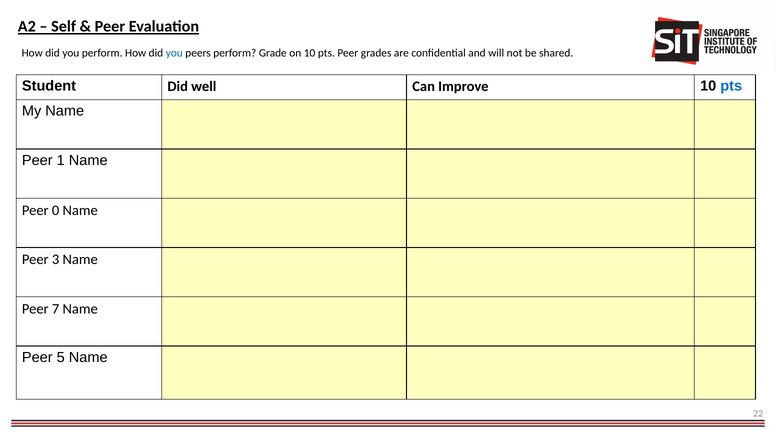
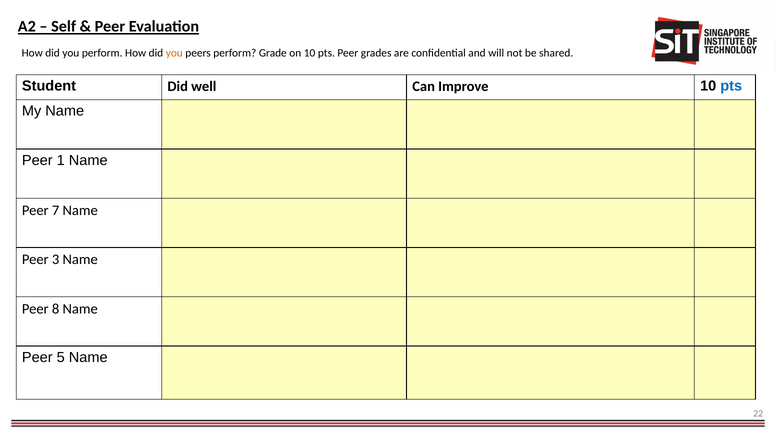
you colour: blue -> orange (174, 53)
0: 0 -> 7 (56, 211)
7: 7 -> 8 (56, 309)
